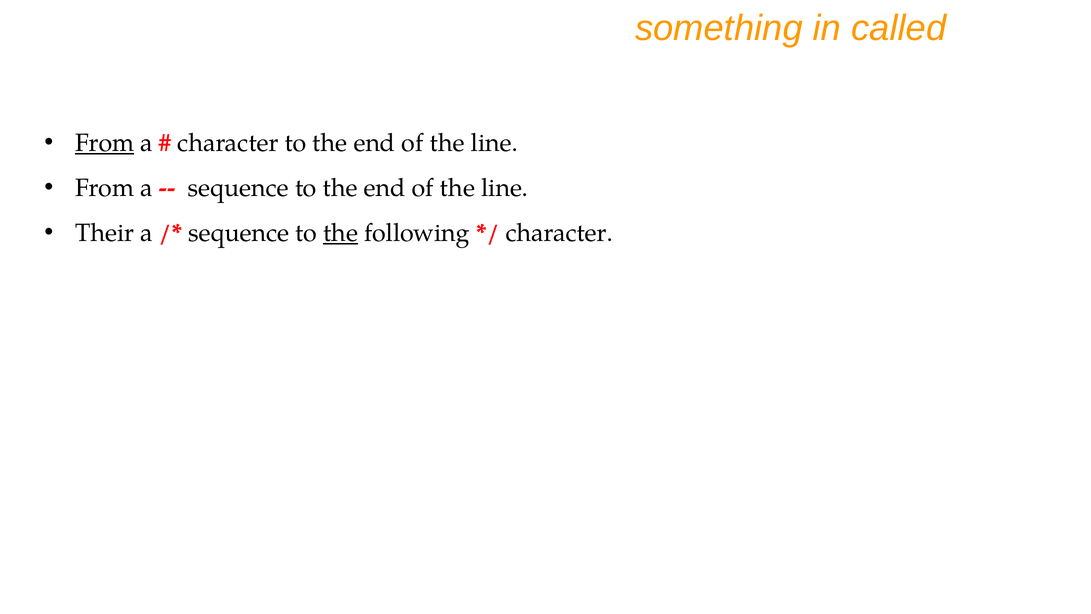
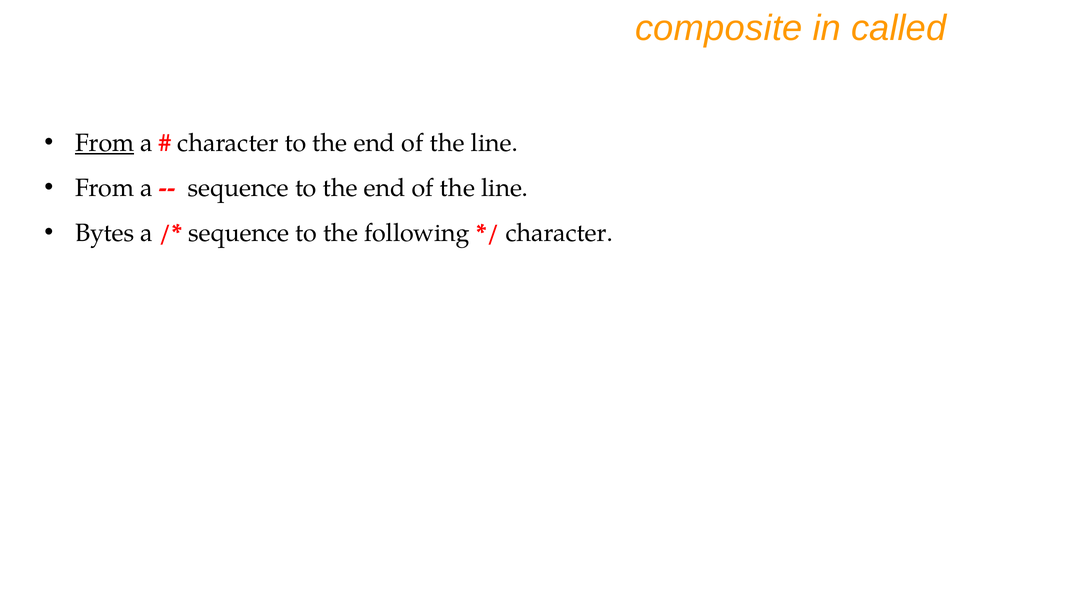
something: something -> composite (719, 28)
Their: Their -> Bytes (105, 233)
the underline: present -> none (341, 233)
